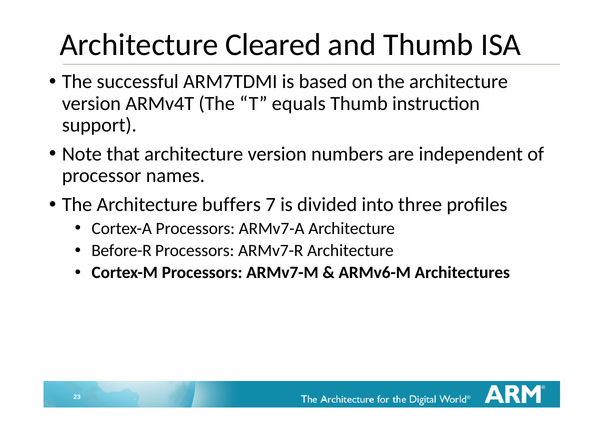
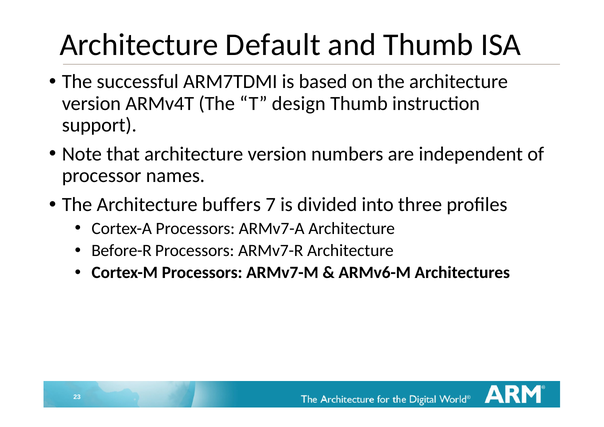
Cleared: Cleared -> Default (273, 45)
equals: equals -> design (299, 103)
